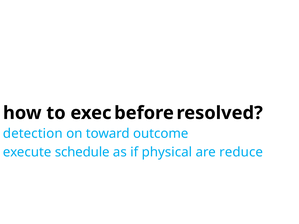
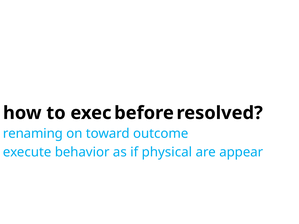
detection: detection -> renaming (33, 134)
schedule: schedule -> behavior (82, 152)
reduce: reduce -> appear (241, 152)
